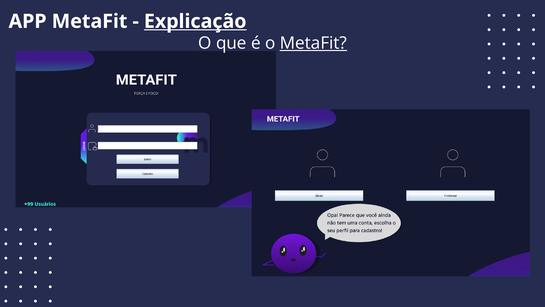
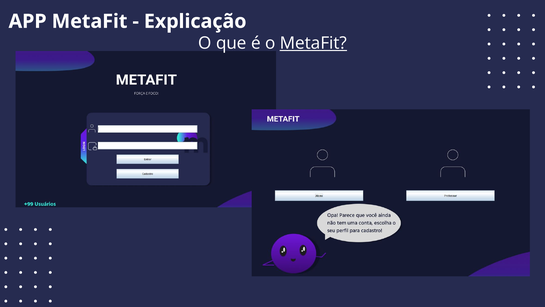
Explicação underline: present -> none (195, 21)
